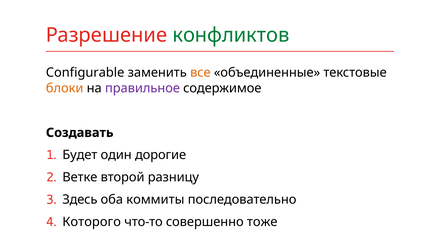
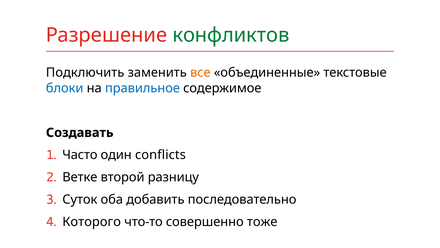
Configurable: Configurable -> Подключить (85, 73)
блоки colour: orange -> blue (65, 88)
правильное colour: purple -> blue (142, 88)
Будет: Будет -> Часто (80, 155)
дорогие: дорогие -> conflicts (160, 155)
Здесь: Здесь -> Суток (80, 199)
коммиты: коммиты -> добавить (155, 199)
